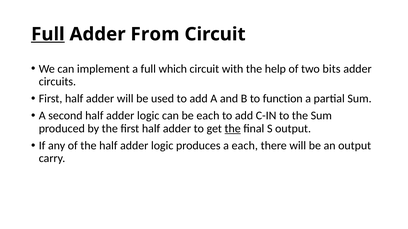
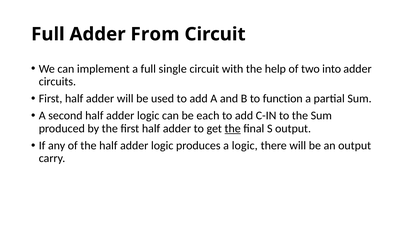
Full underline: present -> none (48, 34)
which: which -> single (173, 69)
bits: bits -> into (332, 69)
a each: each -> logic (245, 146)
